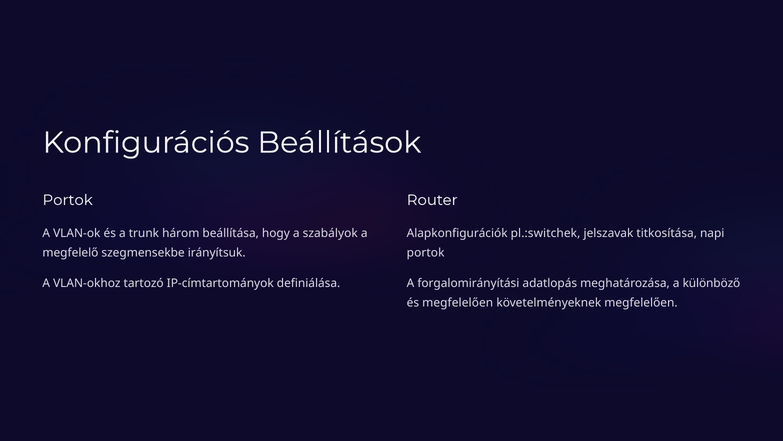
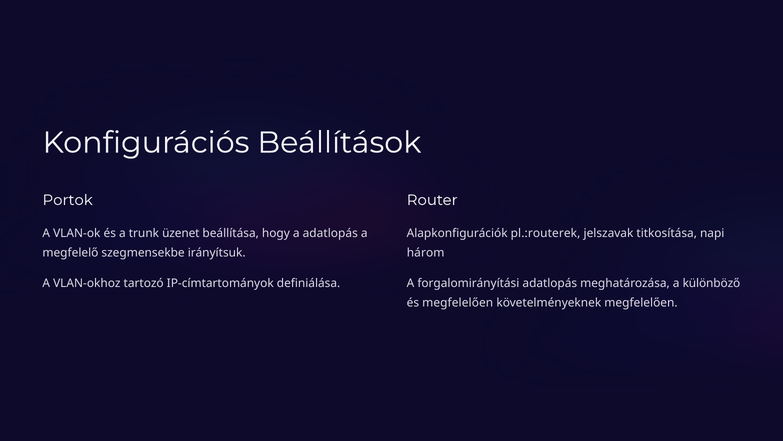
három: három -> üzenet (181, 233)
a szabályok: szabályok -> adatlopás (330, 233)
pl.:switchek: pl.:switchek -> pl.:routerek (546, 233)
portok: portok -> három (426, 253)
